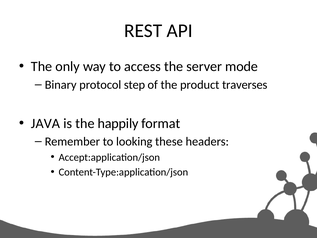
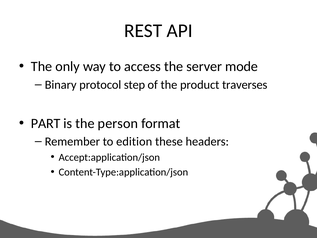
JAVA: JAVA -> PART (46, 123)
happily: happily -> person (118, 123)
looking: looking -> edition (134, 141)
